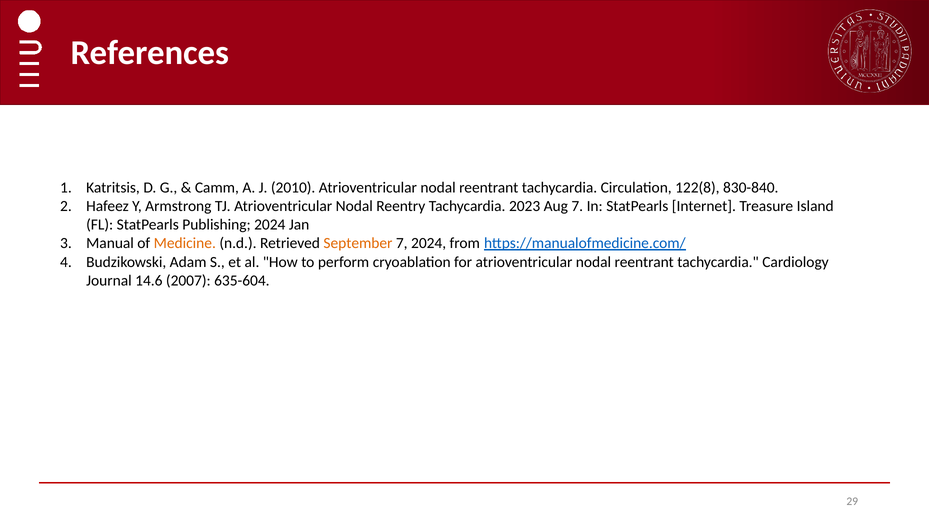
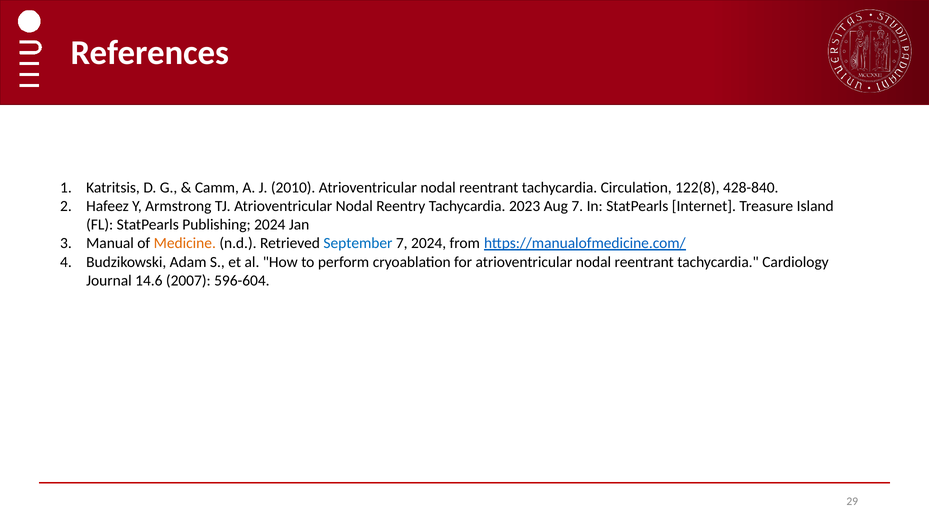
830-840: 830-840 -> 428-840 (751, 188)
September colour: orange -> blue (358, 243)
635-604: 635-604 -> 596-604 (242, 281)
